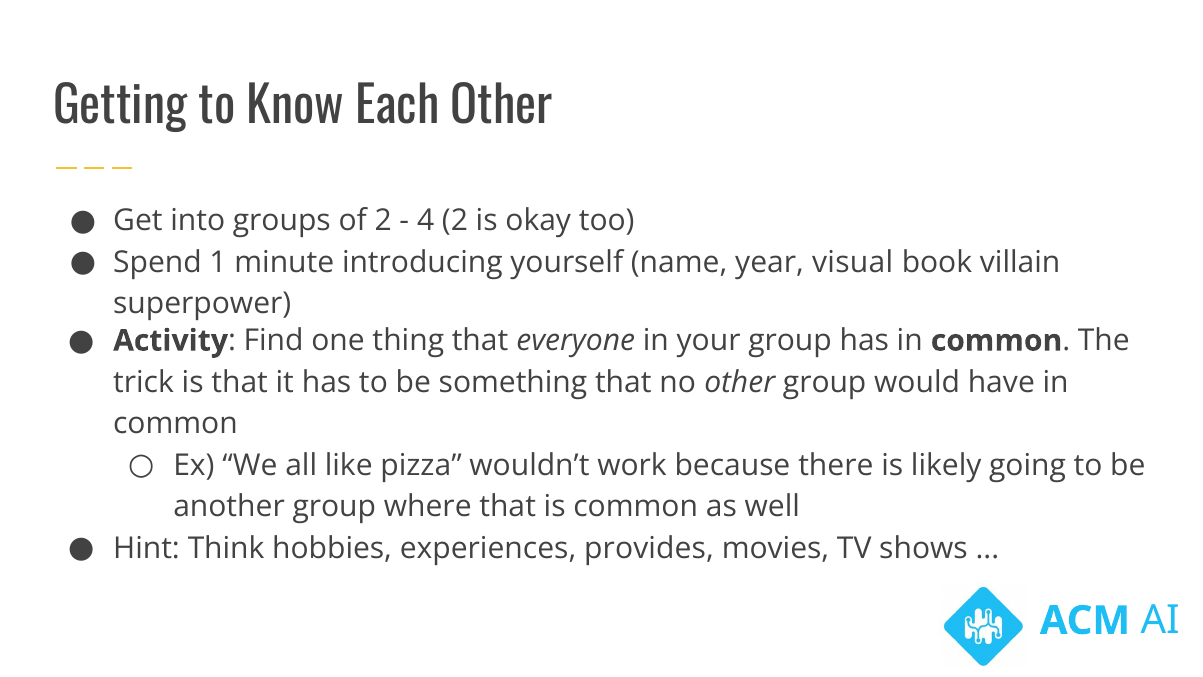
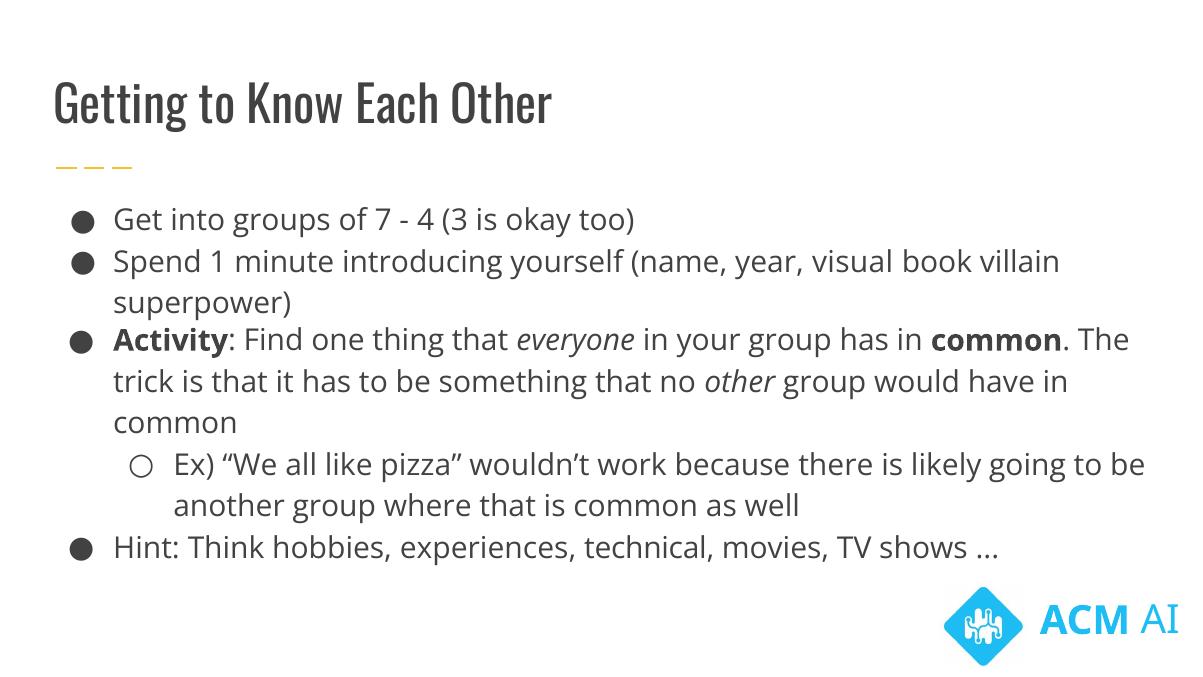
of 2: 2 -> 7 (383, 221)
4 2: 2 -> 3 (455, 221)
provides: provides -> technical (649, 548)
